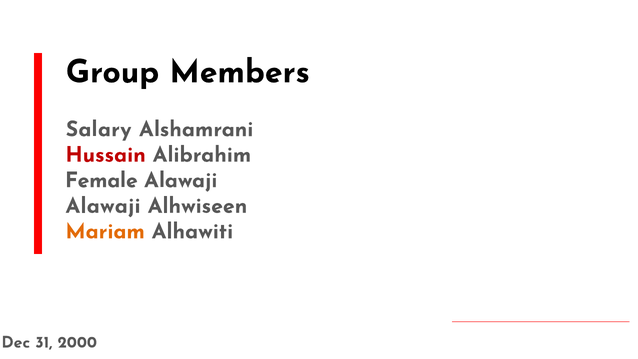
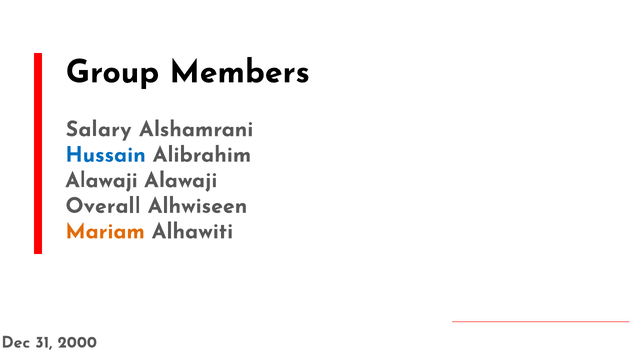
Hussain colour: red -> blue (106, 155)
Female: Female -> Alawaji (101, 180)
Alawaji: Alawaji -> Overall (103, 206)
